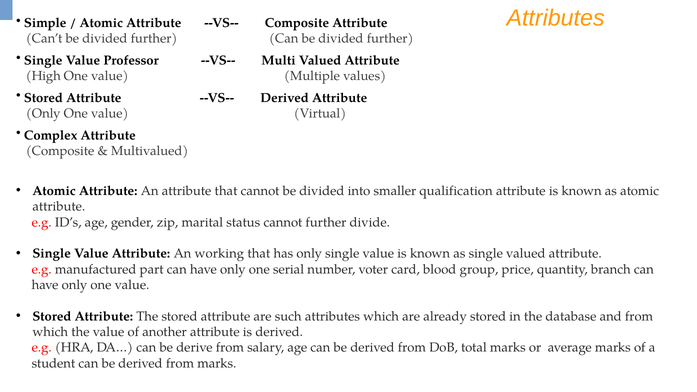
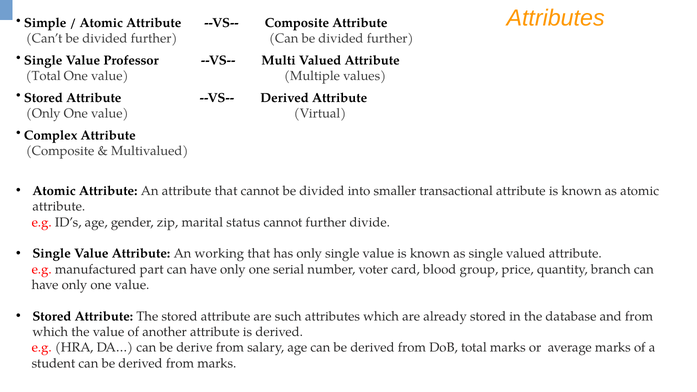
High: High -> Total (43, 76)
qualification: qualification -> transactional (456, 191)
